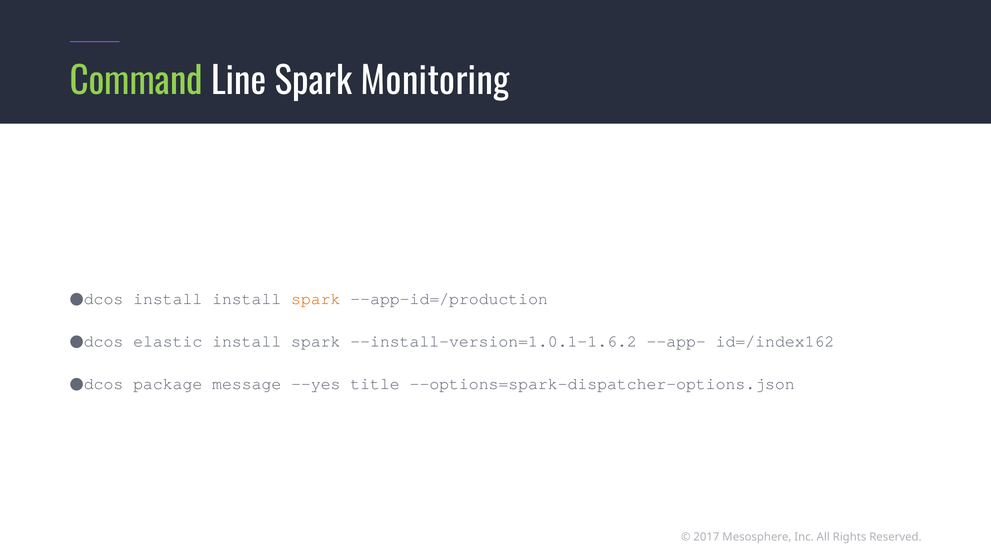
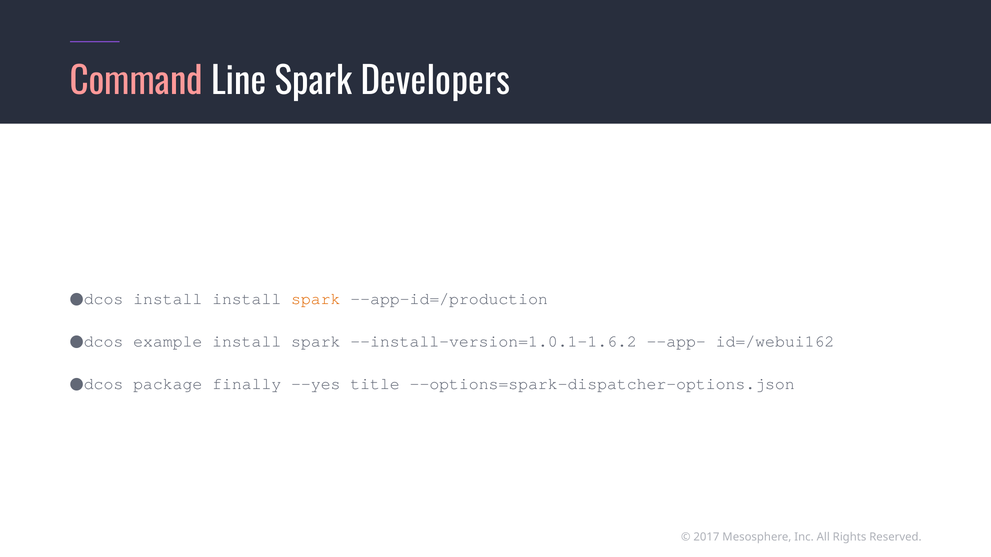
Command colour: light green -> pink (136, 82)
Monitoring: Monitoring -> Developers (435, 82)
elastic: elastic -> example (168, 342)
id=/index162: id=/index162 -> id=/webui162 (775, 342)
message: message -> finally (247, 384)
